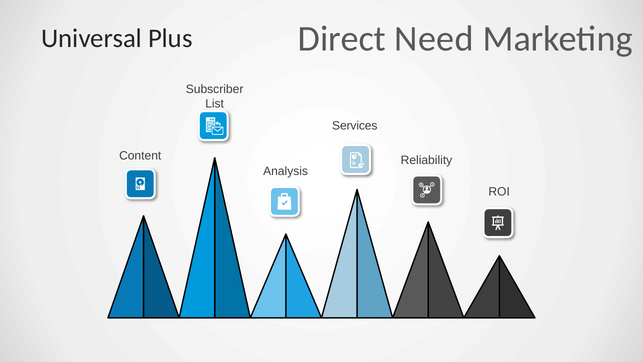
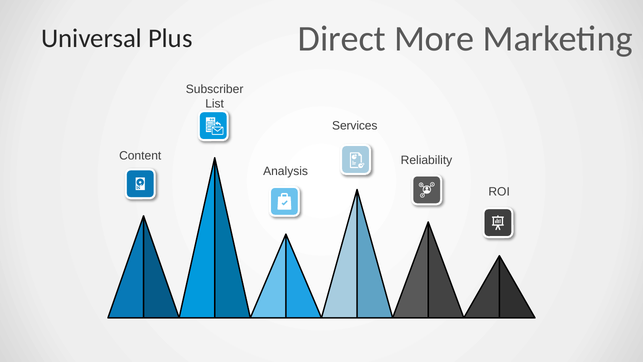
Need: Need -> More (434, 39)
